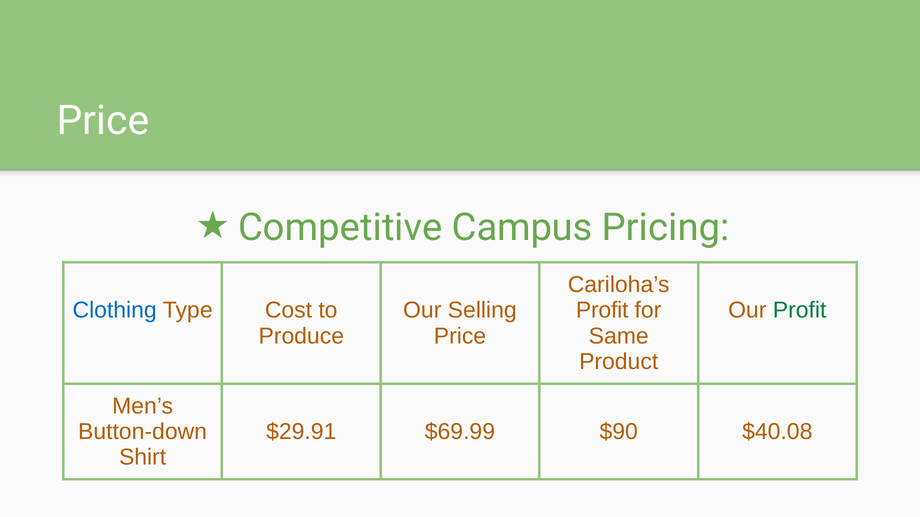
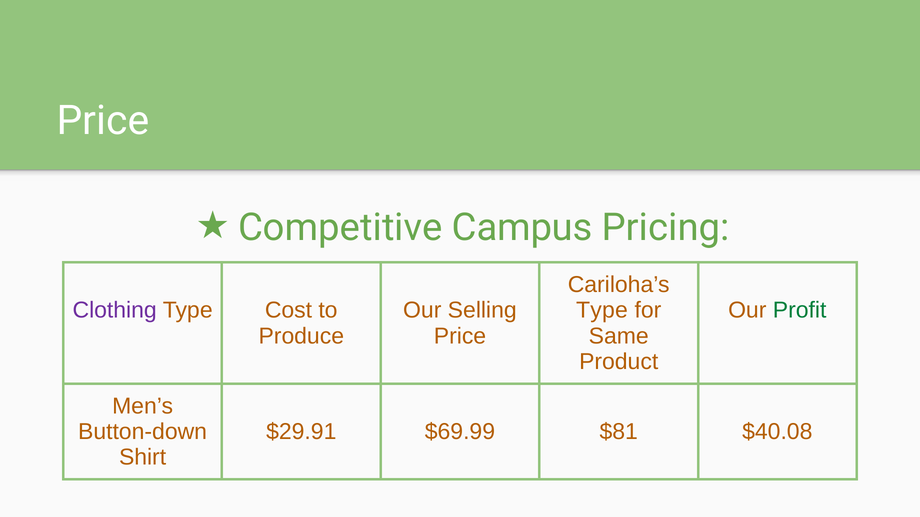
Clothing colour: blue -> purple (115, 311)
Profit: Profit -> Type (602, 311)
$90: $90 -> $81 (619, 432)
